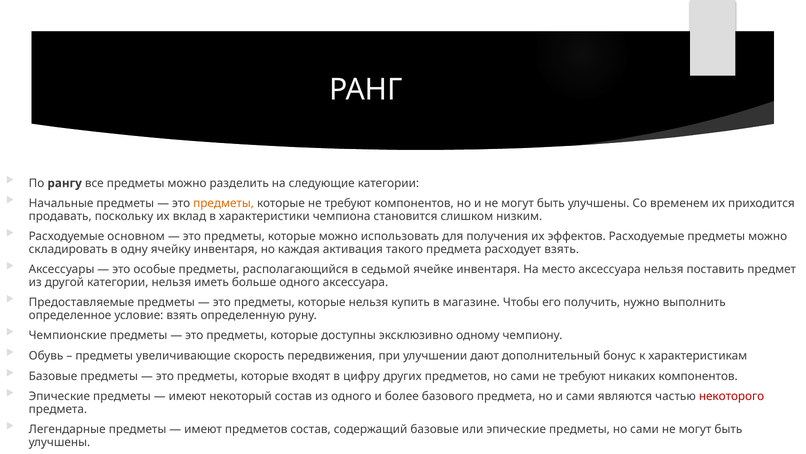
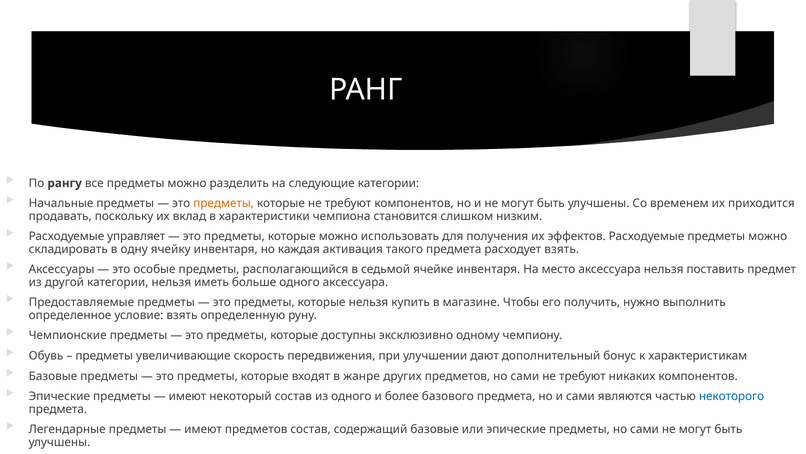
основном: основном -> управляет (136, 236)
цифру: цифру -> жанре (362, 376)
некоторого colour: red -> blue (732, 396)
